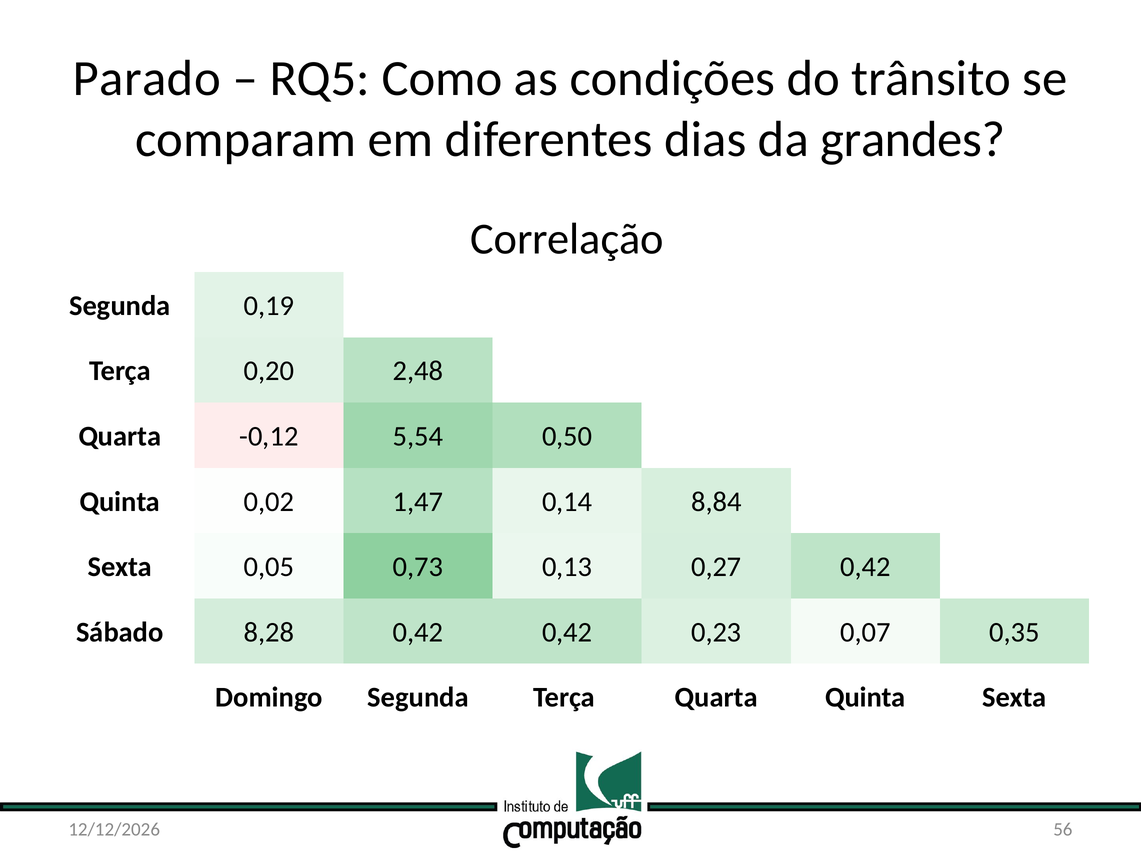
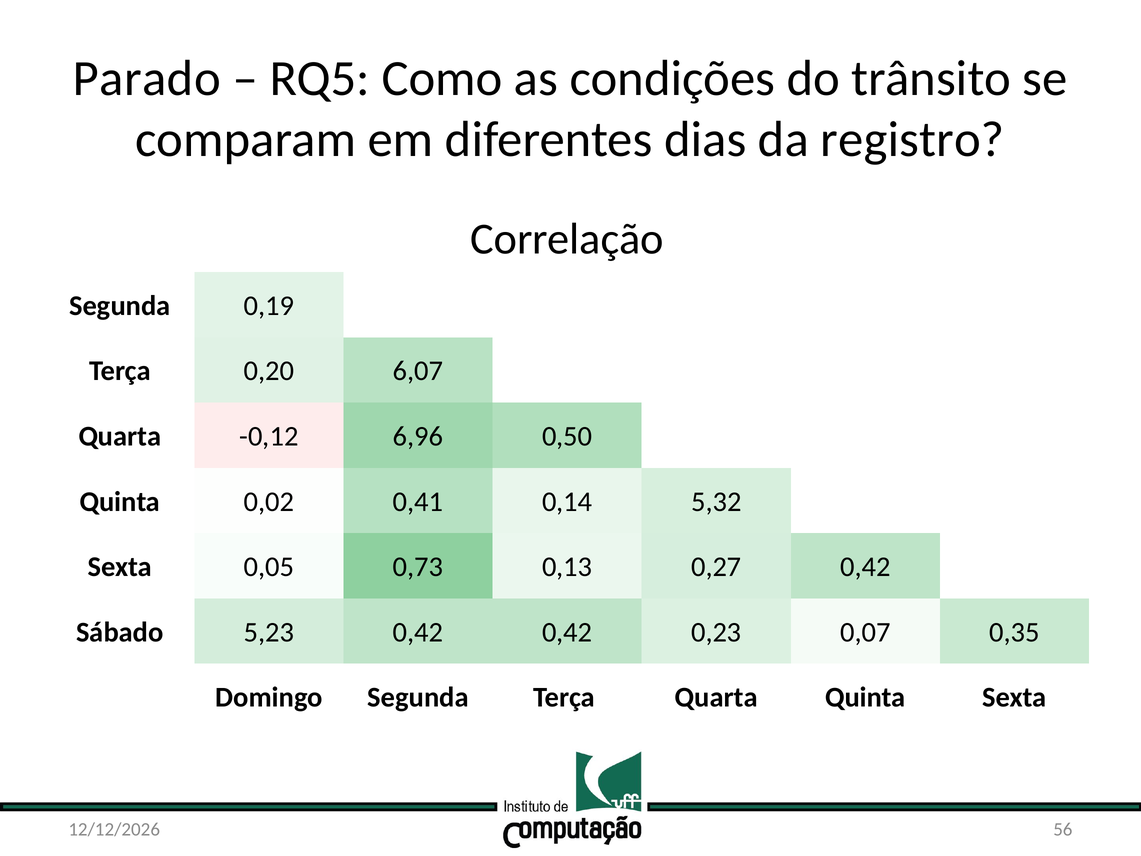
grandes: grandes -> registro (912, 140)
2,48: 2,48 -> 6,07 (418, 371)
5,54: 5,54 -> 6,96 (418, 436)
1,47: 1,47 -> 0,41 (418, 501)
8,84: 8,84 -> 5,32 (716, 501)
8,28: 8,28 -> 5,23 (269, 632)
